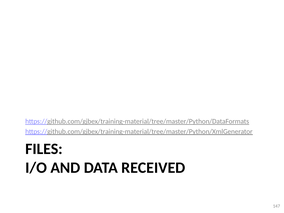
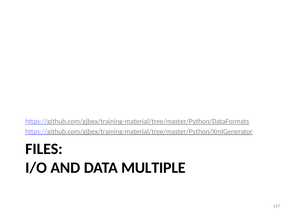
RECEIVED: RECEIVED -> MULTIPLE (153, 168)
